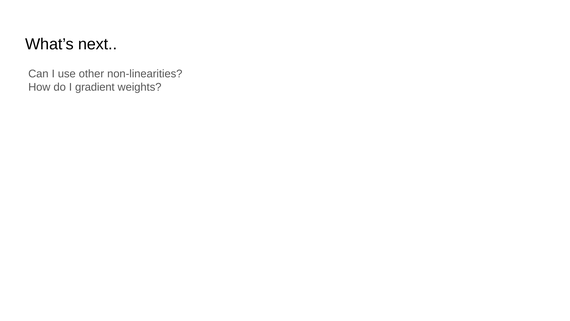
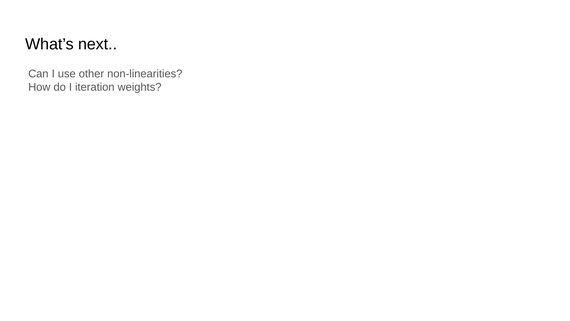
gradient: gradient -> iteration (95, 87)
